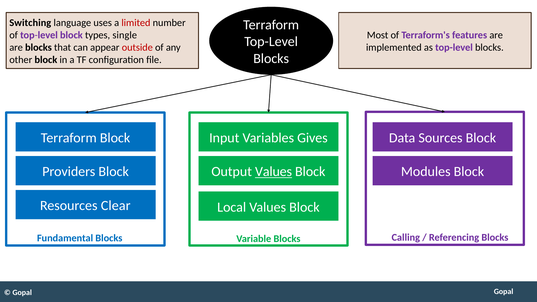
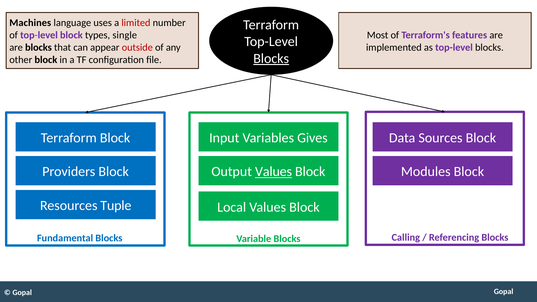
Switching: Switching -> Machines (30, 23)
Blocks underline: none -> present (271, 59)
Clear: Clear -> Tuple (116, 206)
